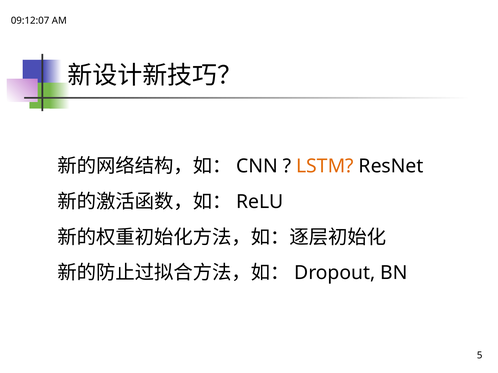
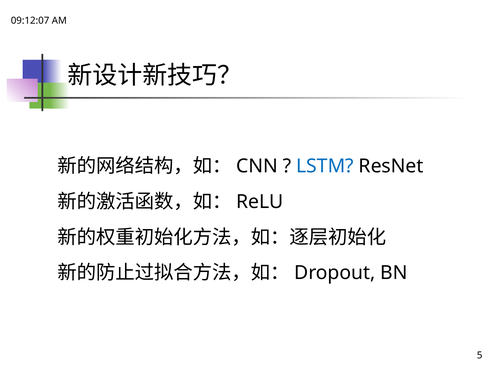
LSTM colour: orange -> blue (325, 166)
